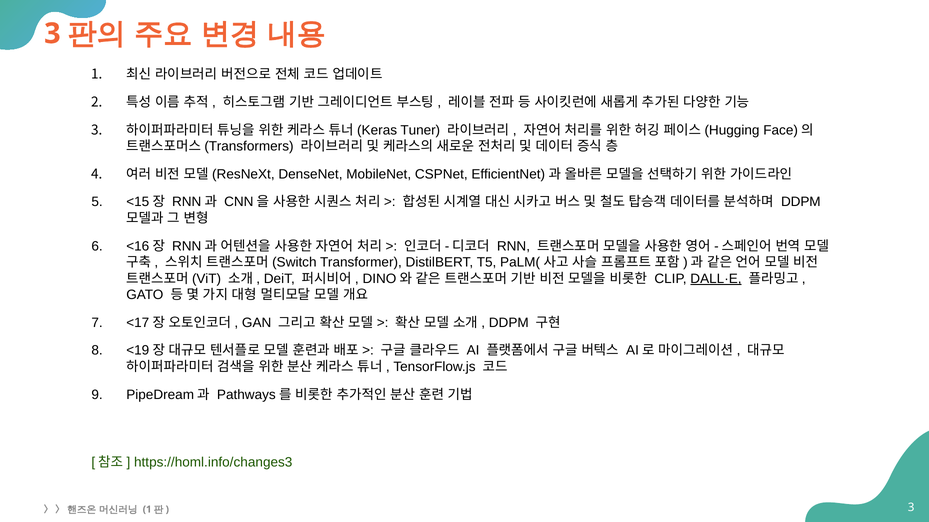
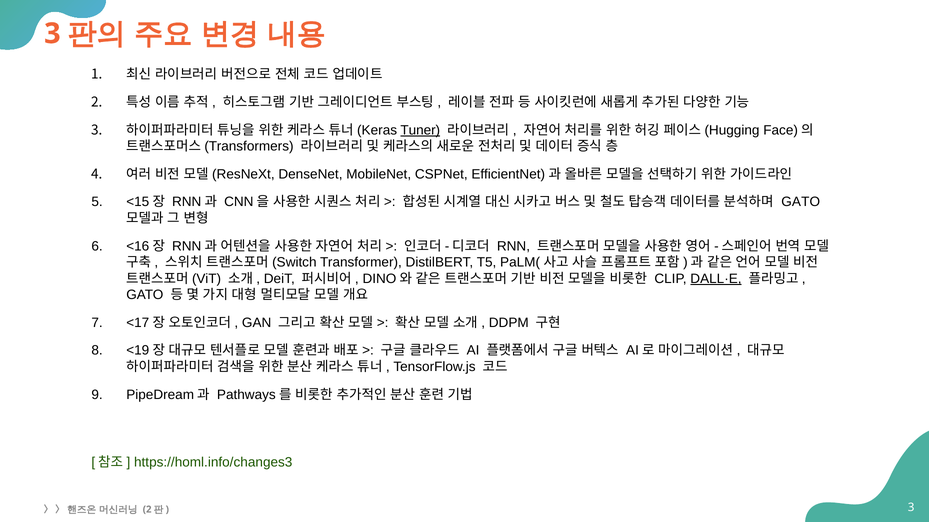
Tuner underline: none -> present (420, 130)
DDPM: DDPM -> GATO (801, 202)
1: 1 -> 2 (147, 510)
